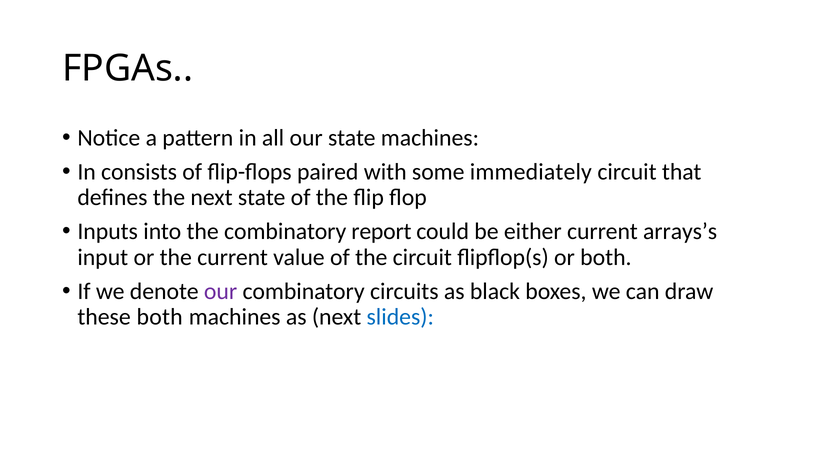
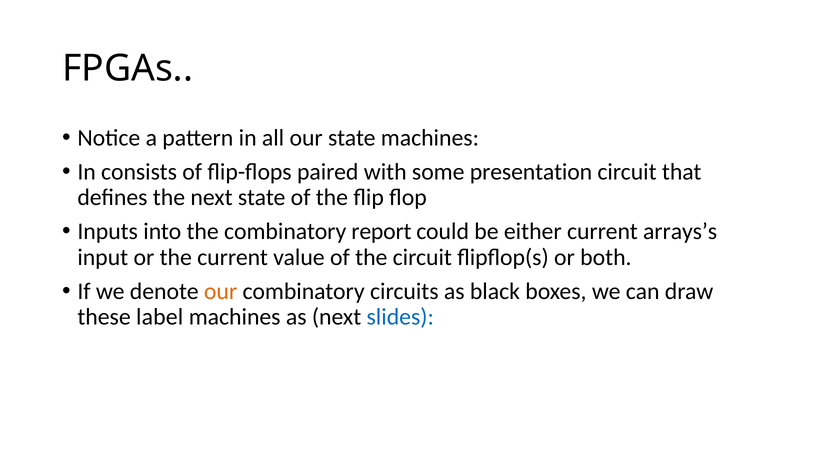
immediately: immediately -> presentation (531, 172)
our colour: purple -> orange (221, 292)
these both: both -> label (160, 317)
